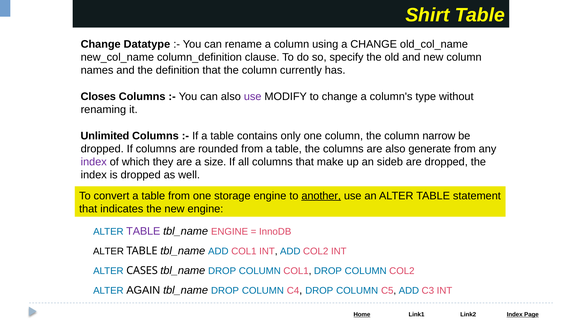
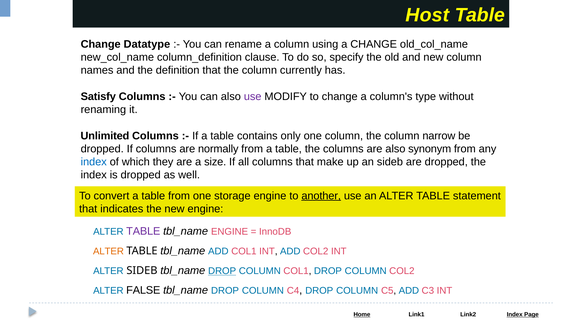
Shirt: Shirt -> Host (427, 15)
Closes: Closes -> Satisfy (98, 97)
rounded: rounded -> normally (218, 149)
generate: generate -> synonym (430, 149)
index colour: purple -> blue (94, 162)
ALTER colour: black -> orange (108, 252)
ALTER CASES: CASES -> SIDEB (142, 271)
DROP underline: none -> present (222, 271)
AGAIN: AGAIN -> FALSE (143, 291)
